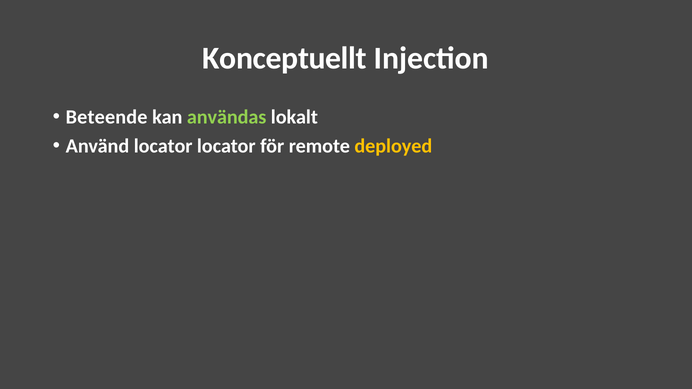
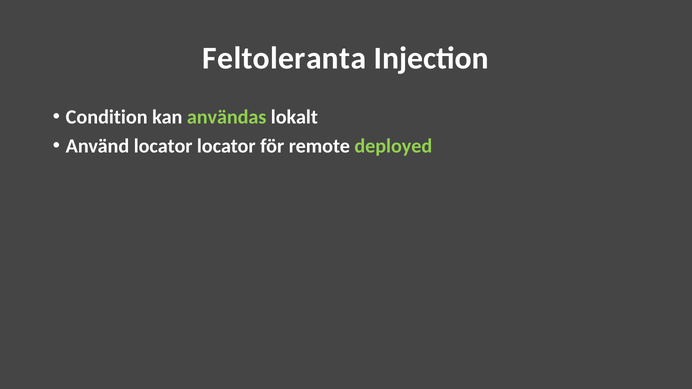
Konceptuellt: Konceptuellt -> Feltoleranta (284, 58)
Beteende: Beteende -> Condition (107, 117)
deployed colour: yellow -> light green (393, 146)
